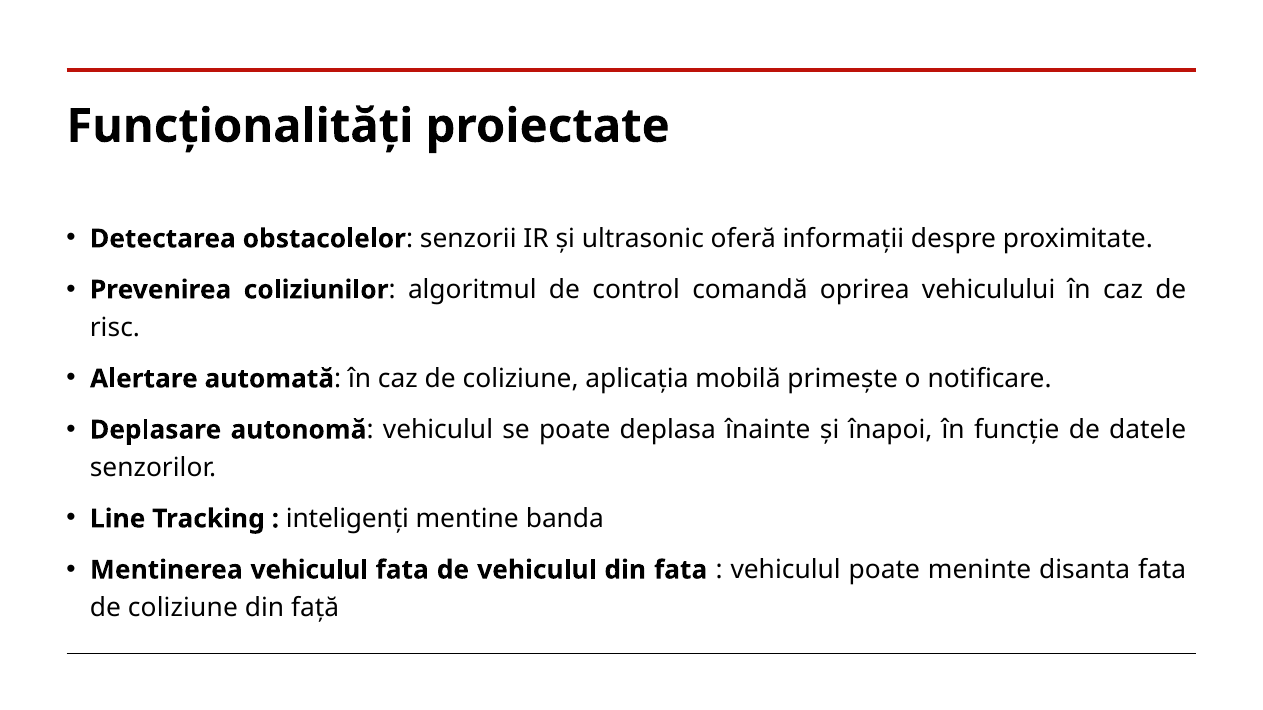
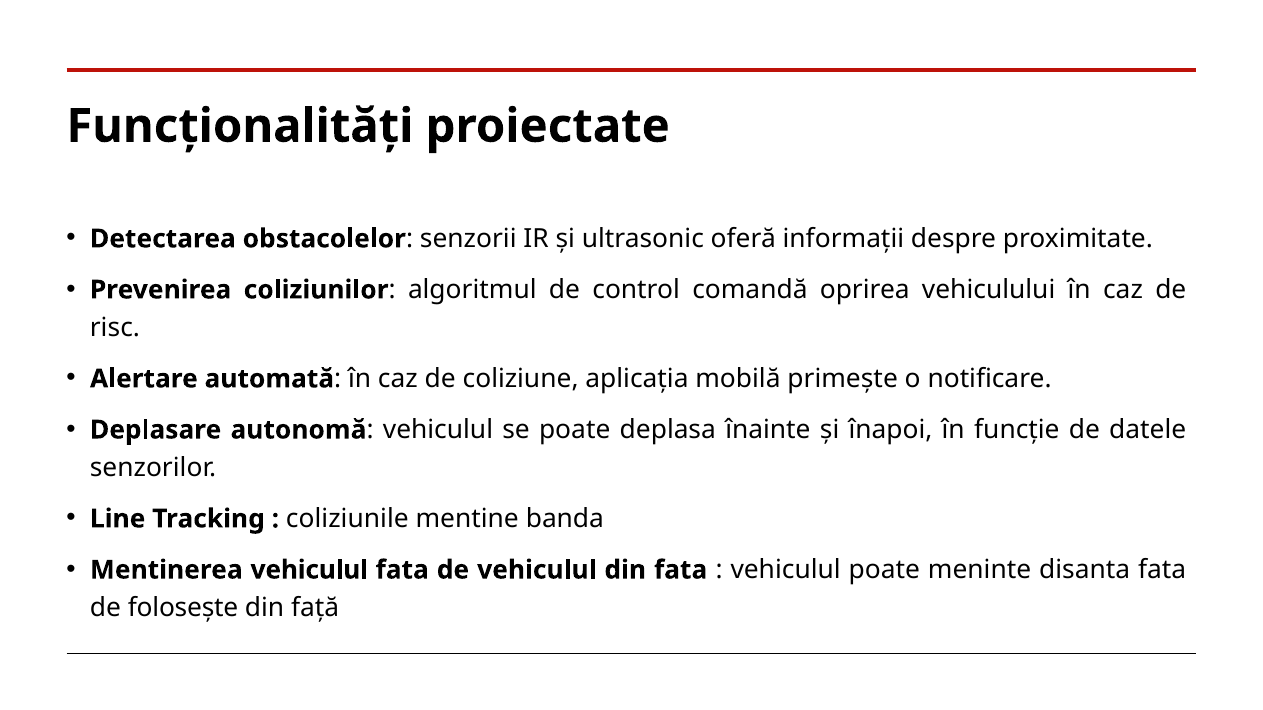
inteligenți: inteligenți -> coliziunile (347, 519)
coliziune: coliziune -> folosește (183, 608)
